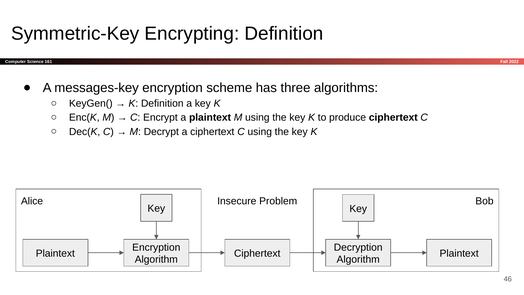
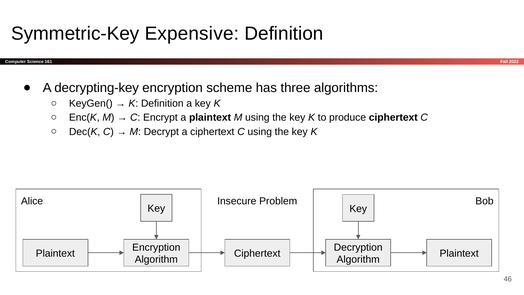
Encrypting: Encrypting -> Expensive (192, 33)
messages-key: messages-key -> decrypting-key (97, 88)
